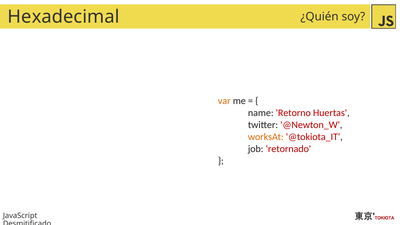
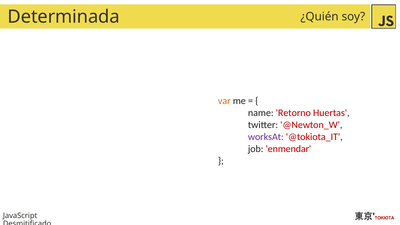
Hexadecimal: Hexadecimal -> Determinada (64, 17)
worksAt colour: orange -> purple (266, 137)
retornado: retornado -> enmendar (288, 149)
